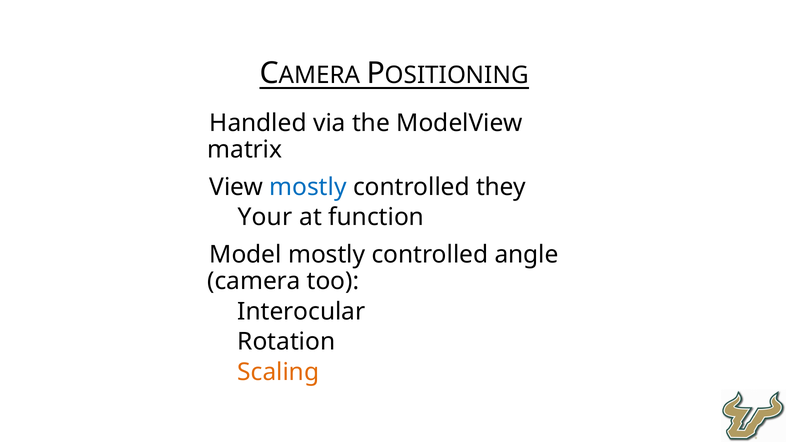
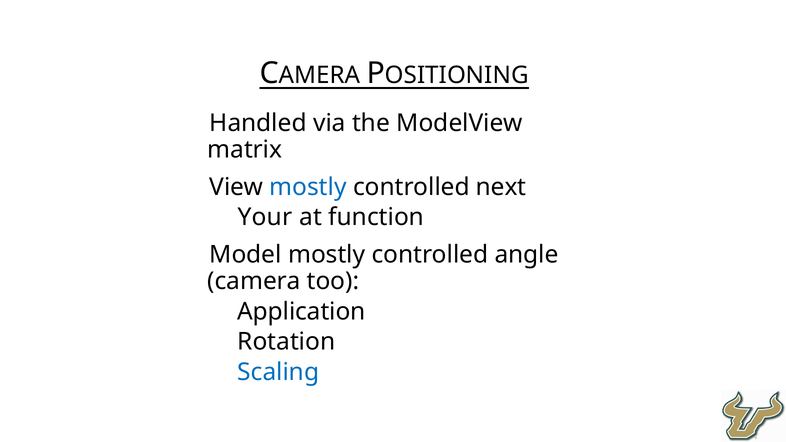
they: they -> next (501, 187)
Interocular: Interocular -> Application (301, 312)
Scaling colour: orange -> blue (278, 372)
